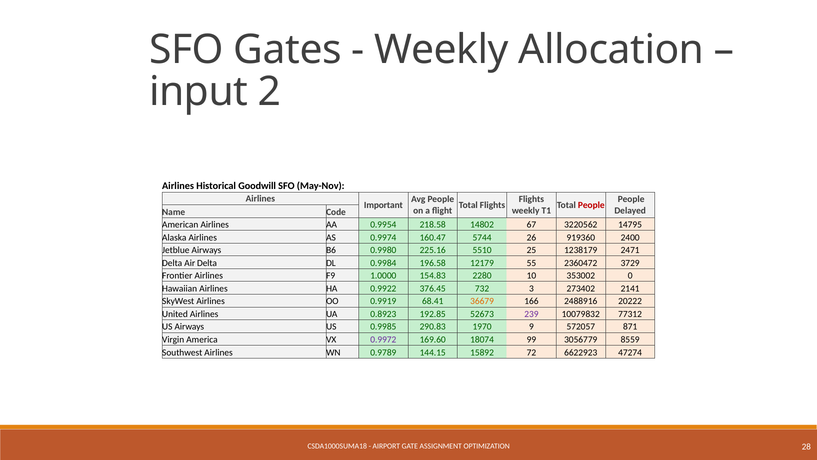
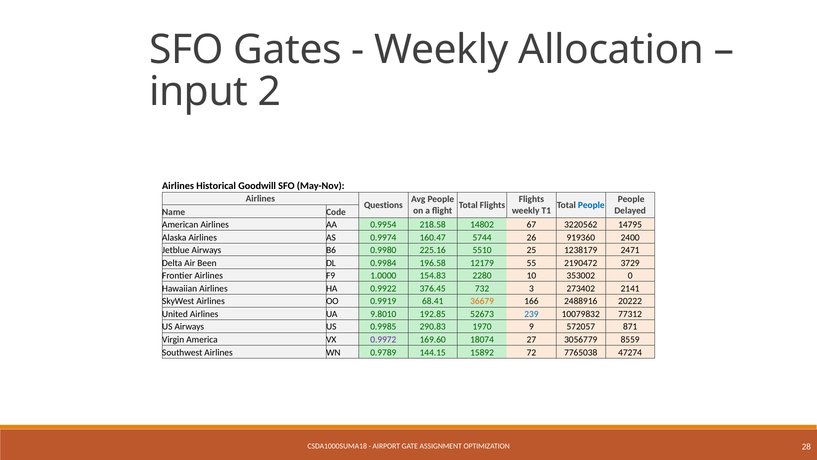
Important: Important -> Questions (383, 205)
People colour: red -> blue (591, 205)
Air Delta: Delta -> Been (207, 263)
2360472: 2360472 -> 2190472 (581, 263)
0.8923: 0.8923 -> 9.8010 (383, 314)
239 colour: purple -> blue (531, 314)
99: 99 -> 27 (531, 339)
6622923: 6622923 -> 7765038 (581, 352)
